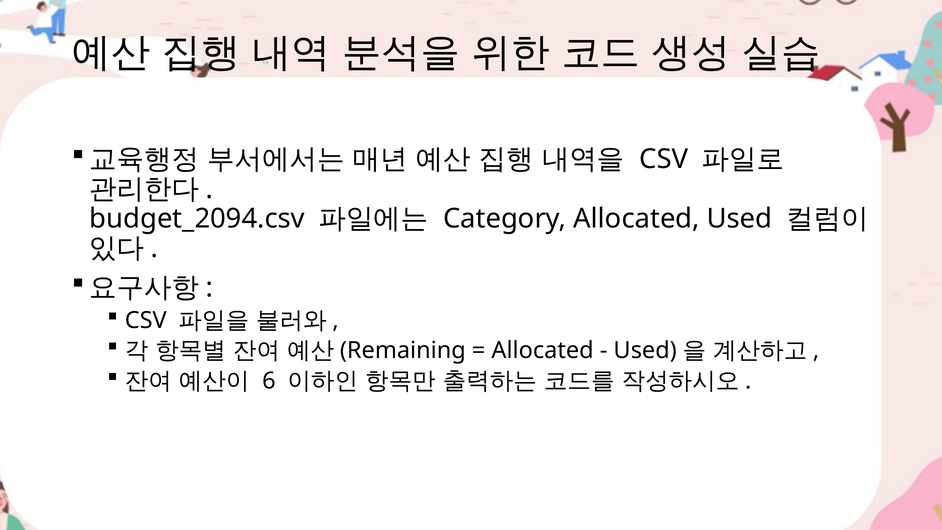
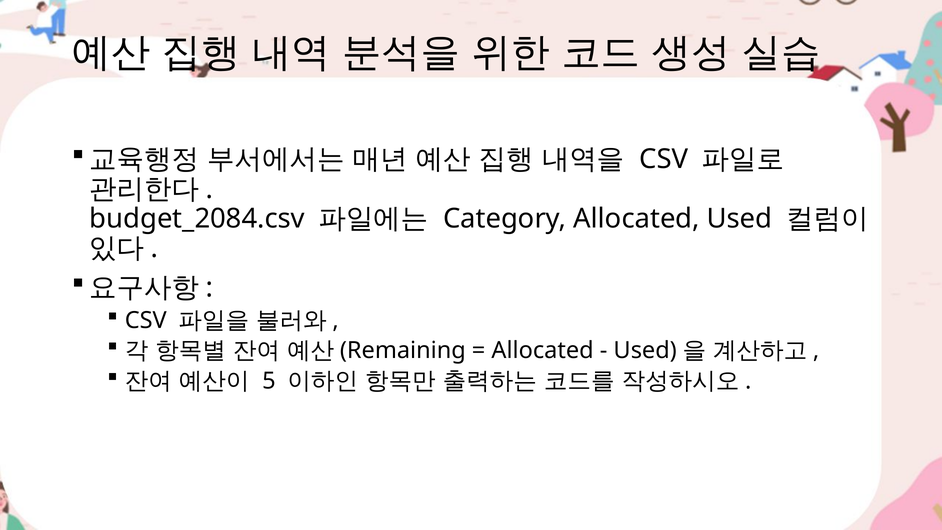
budget_2094.csv: budget_2094.csv -> budget_2084.csv (197, 219)
6: 6 -> 5 (269, 381)
